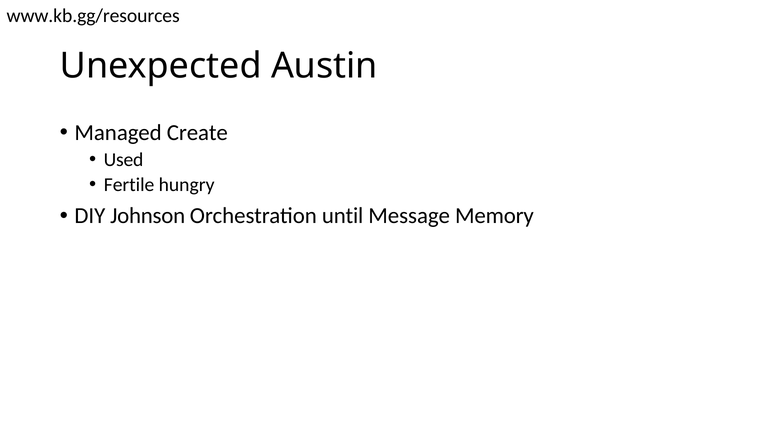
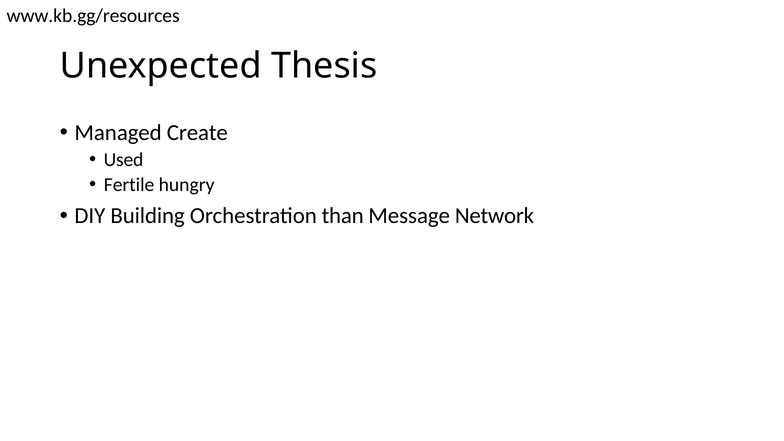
Austin: Austin -> Thesis (324, 66)
Johnson: Johnson -> Building (148, 216)
until: until -> than (343, 216)
Memory: Memory -> Network (494, 216)
